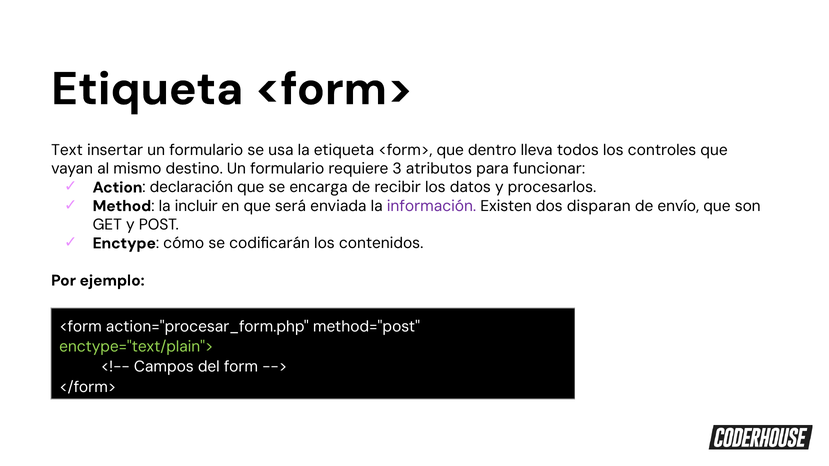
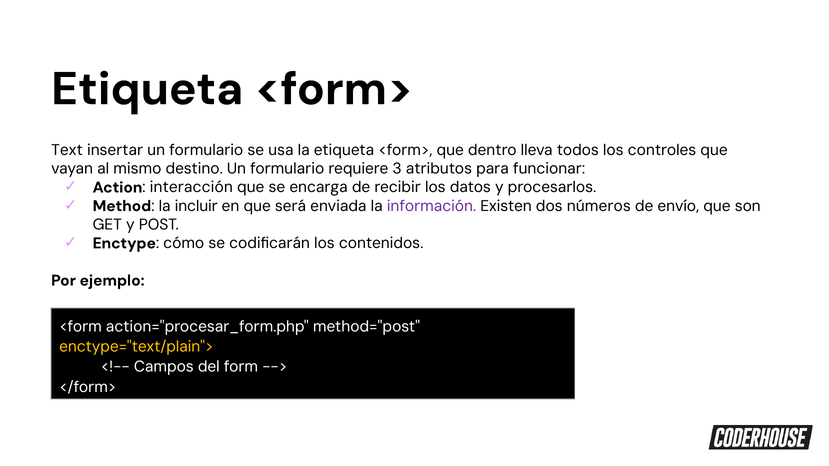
declaración: declaración -> interacción (191, 188)
disparan: disparan -> números (599, 206)
enctype="text/plain"> colour: light green -> yellow (136, 347)
